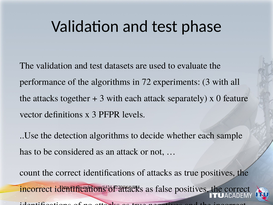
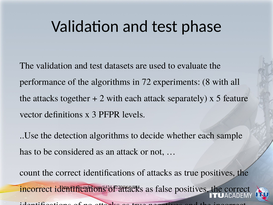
experiments 3: 3 -> 8 (206, 82)
3: 3 -> 2 (102, 98)
0: 0 -> 5 (219, 98)
